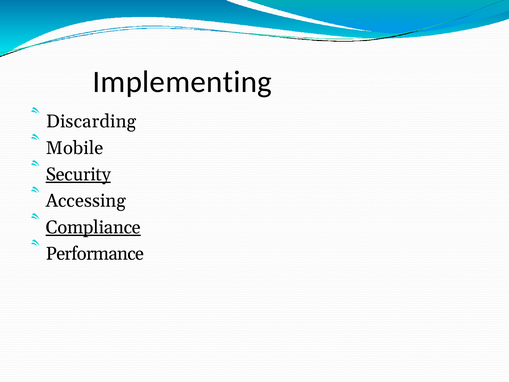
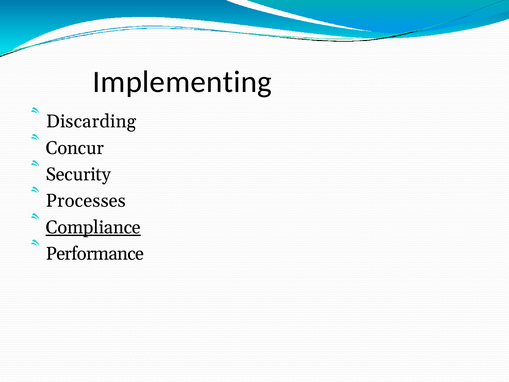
Mobile: Mobile -> Concur (75, 148)
Security underline: present -> none (78, 174)
Accessing: Accessing -> Processes (86, 201)
